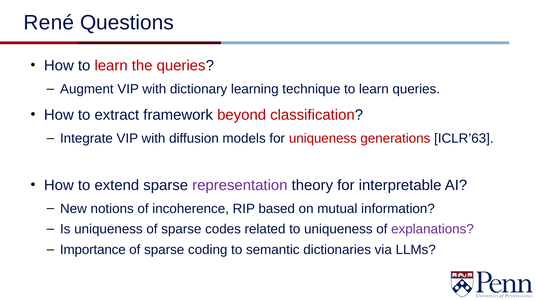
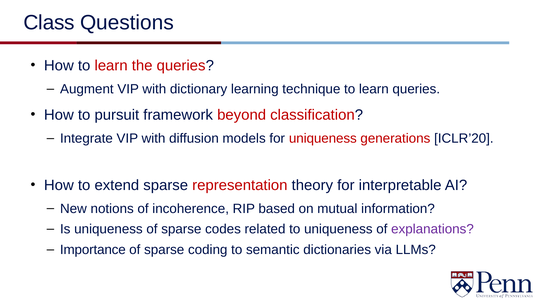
René: René -> Class (49, 23)
extract: extract -> pursuit (117, 115)
ICLR’63: ICLR’63 -> ICLR’20 (464, 139)
representation colour: purple -> red (240, 185)
